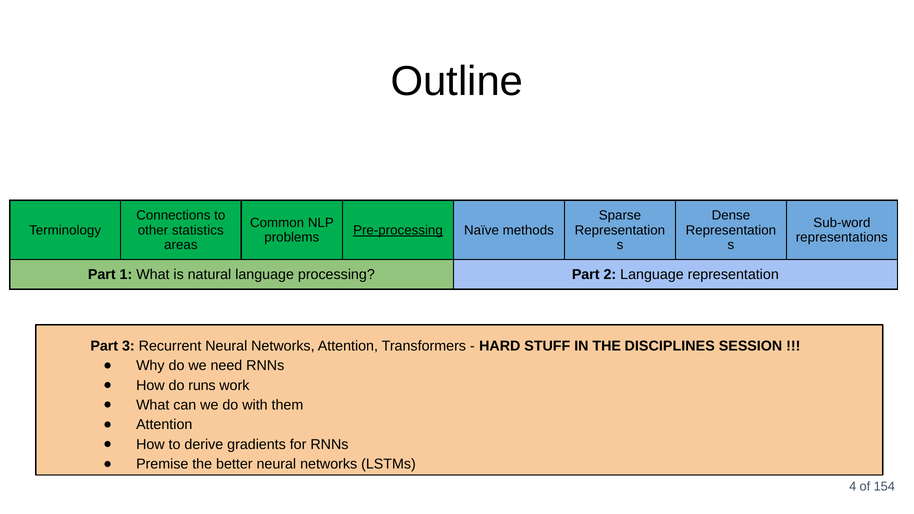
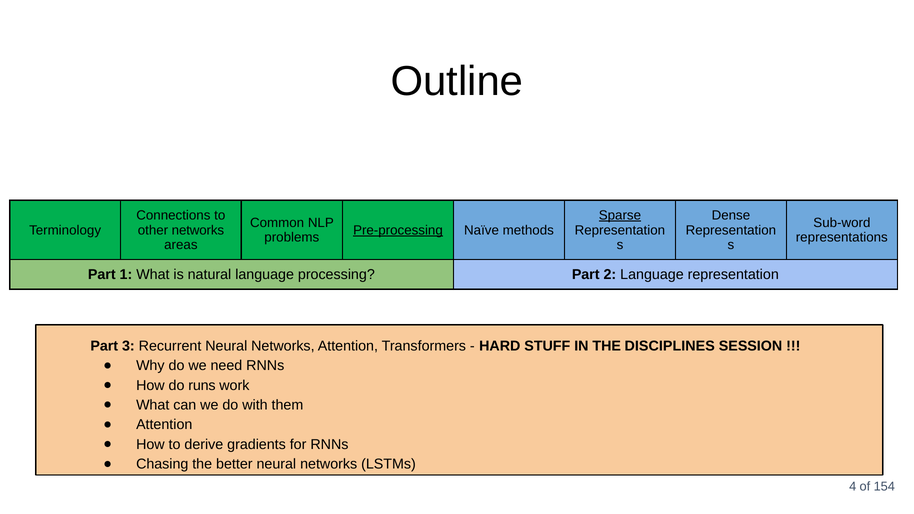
Sparse underline: none -> present (620, 215)
other statistics: statistics -> networks (198, 230)
Premise: Premise -> Chasing (162, 464)
